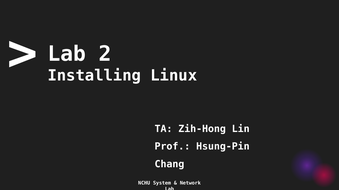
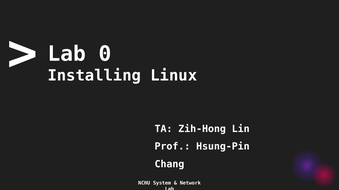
2: 2 -> 0 (105, 54)
